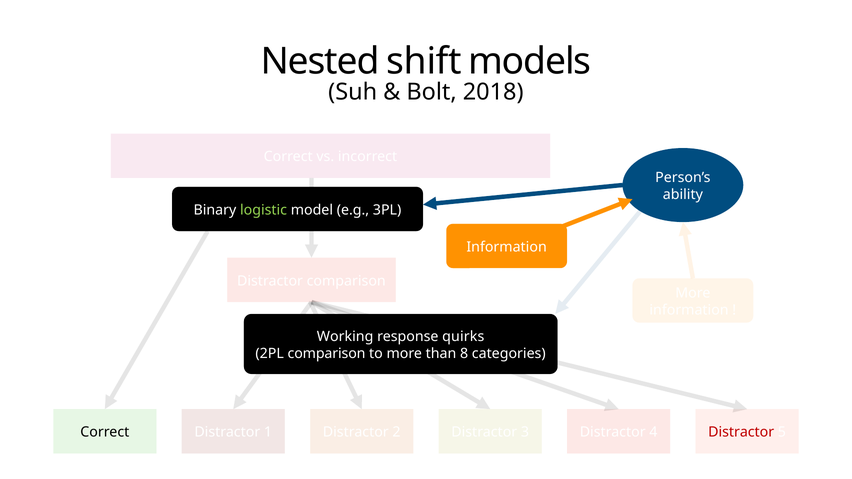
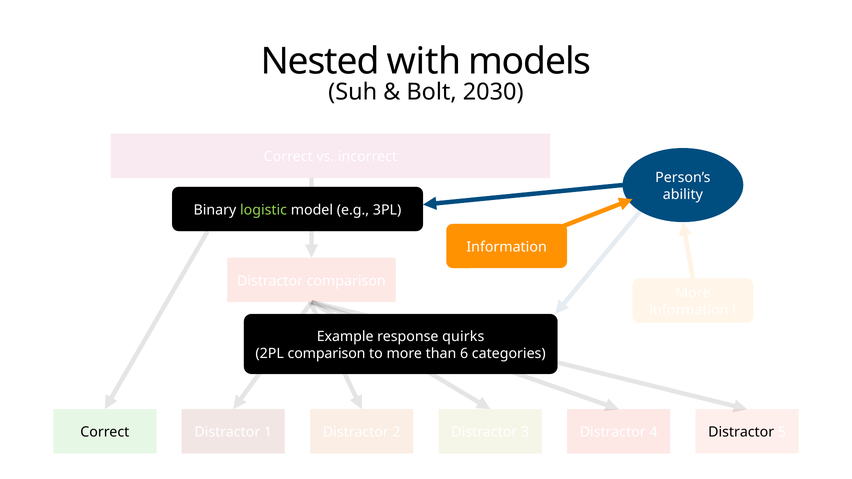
shift: shift -> with (424, 62)
2018: 2018 -> 2030 (493, 92)
Working: Working -> Example (345, 337)
8: 8 -> 6 (464, 354)
Distractor colour: red -> black (741, 433)
